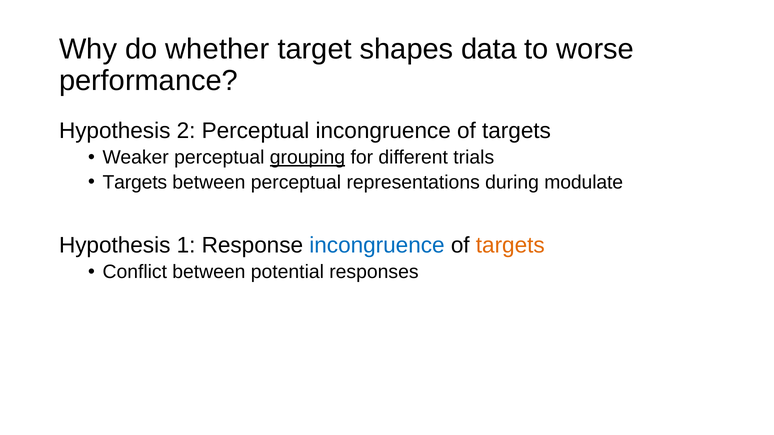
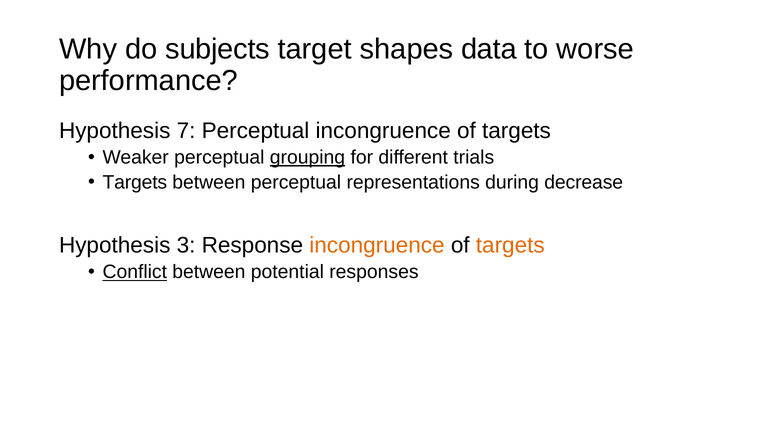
whether: whether -> subjects (218, 49)
2: 2 -> 7 (186, 131)
modulate: modulate -> decrease (584, 182)
1: 1 -> 3 (186, 246)
incongruence colour: blue -> orange (377, 246)
Conflict underline: none -> present (135, 272)
